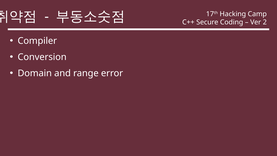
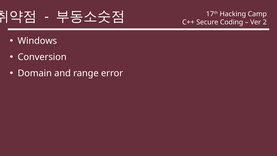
Compiler: Compiler -> Windows (37, 41)
